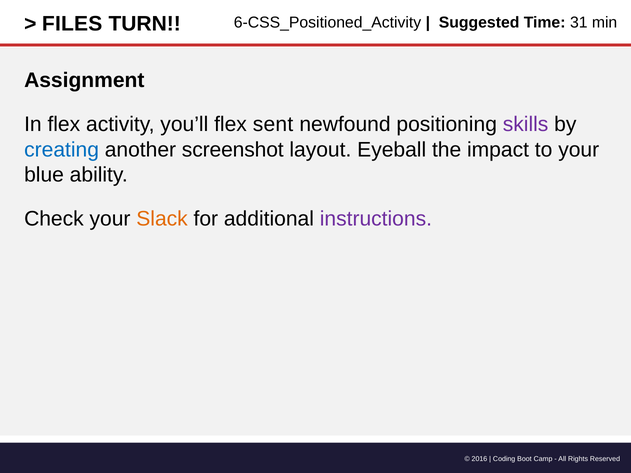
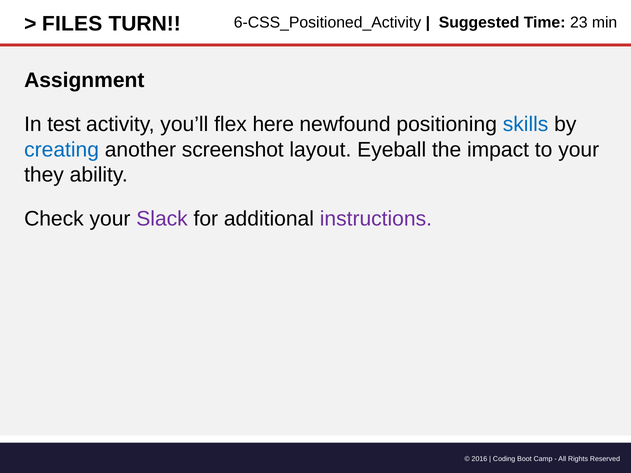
31: 31 -> 23 (579, 22)
In flex: flex -> test (64, 125)
sent: sent -> here (273, 125)
skills colour: purple -> blue (526, 125)
blue: blue -> they (44, 175)
Slack colour: orange -> purple (162, 219)
